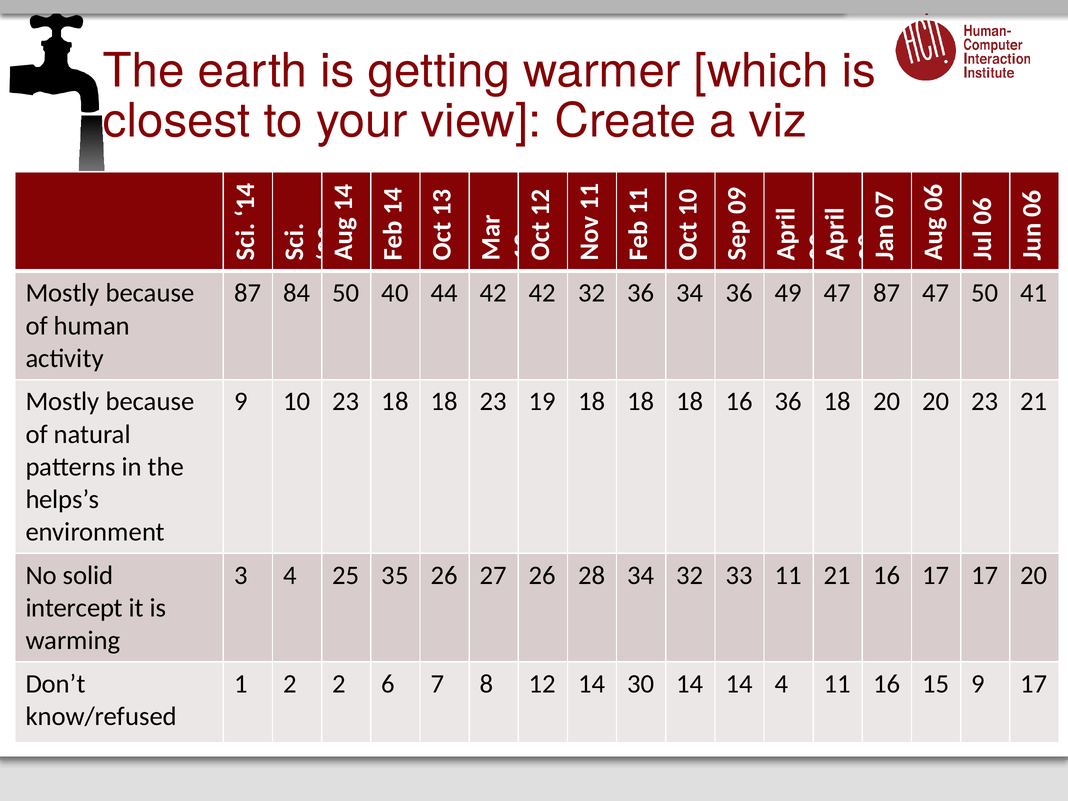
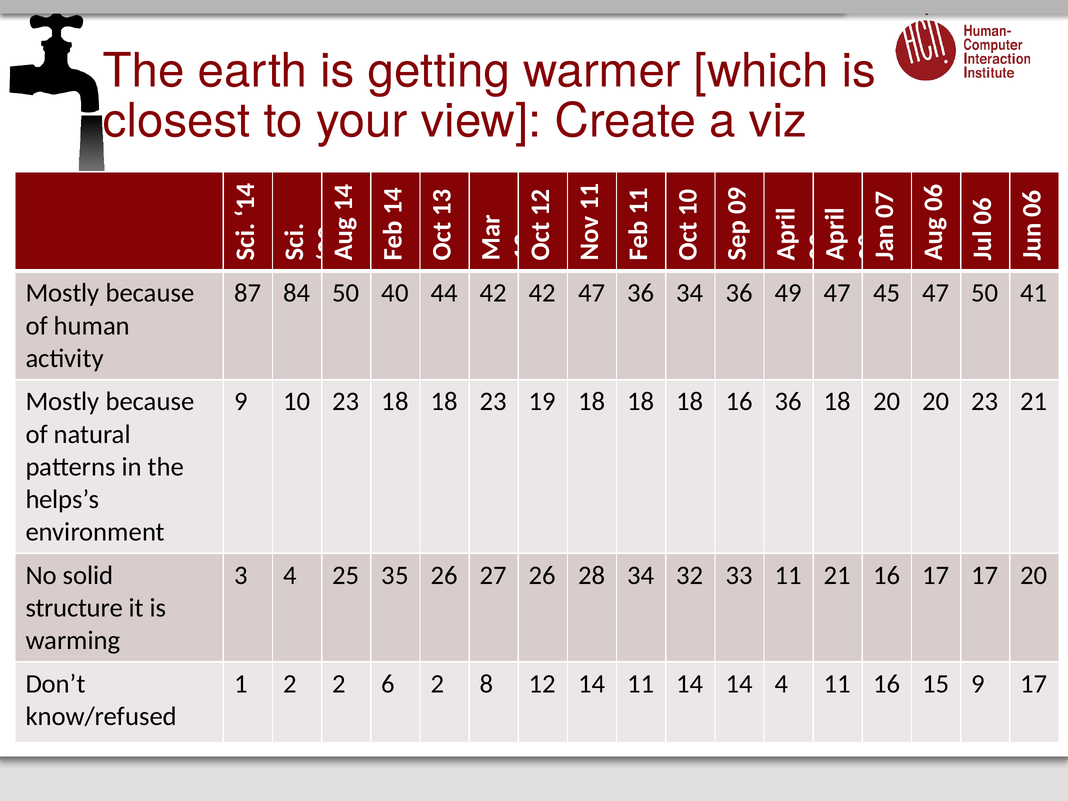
42 32: 32 -> 47 (592, 293)
47 87: 87 -> 45 (887, 293)
intercept: intercept -> structure (74, 608)
6 7: 7 -> 2 (437, 684)
14 30: 30 -> 11 (641, 684)
